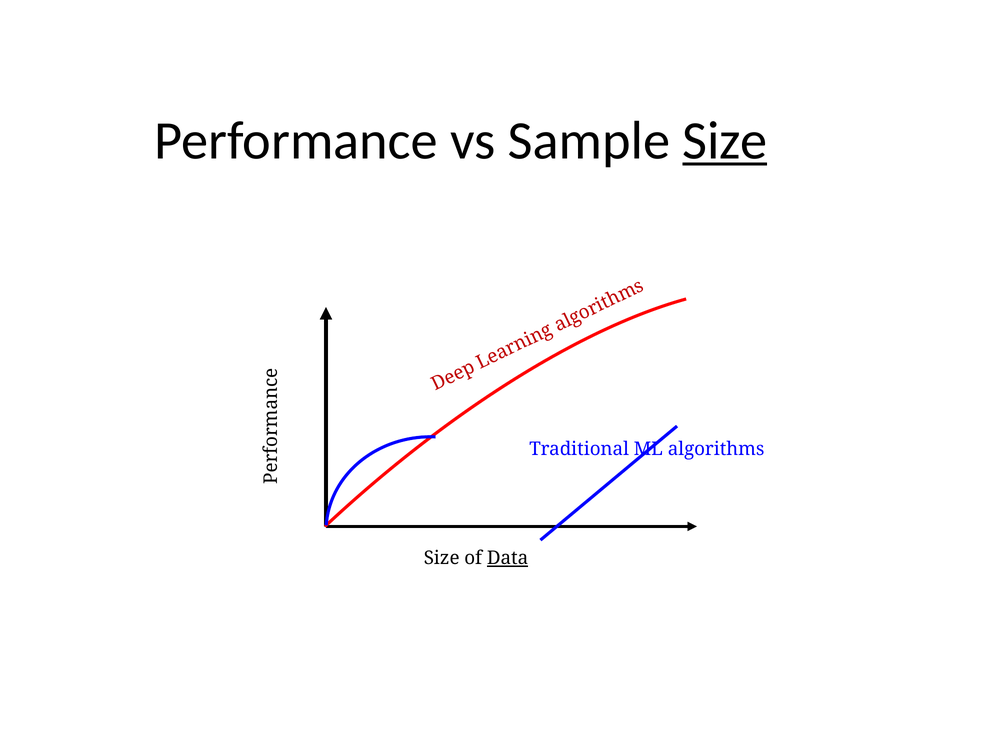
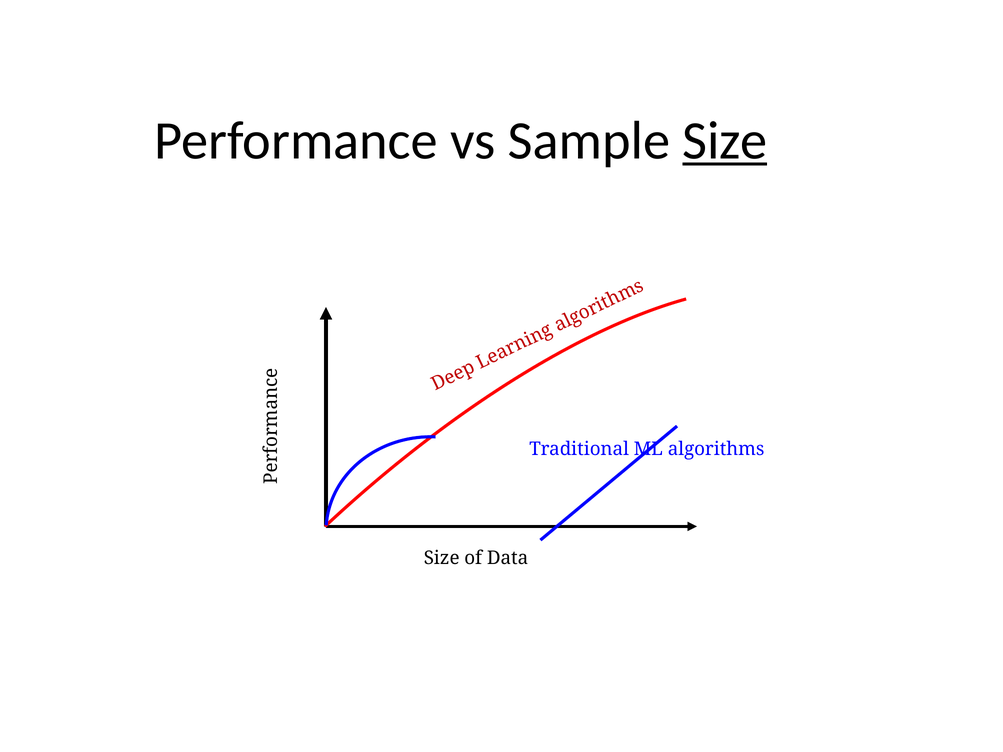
Data underline: present -> none (508, 558)
